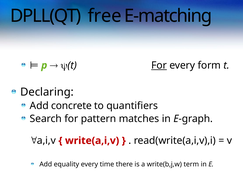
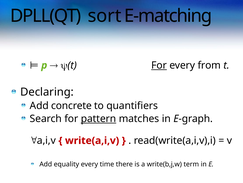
free: free -> sort (105, 16)
form: form -> from (209, 65)
pattern underline: none -> present (98, 118)
